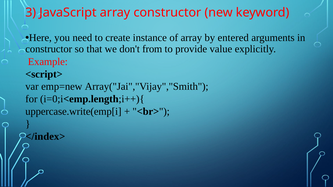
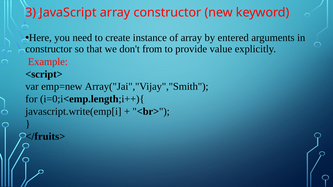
uppercase.write(emp[i: uppercase.write(emp[i -> javascript.write(emp[i (73, 112)
</index>: </index> -> </fruits> (45, 137)
